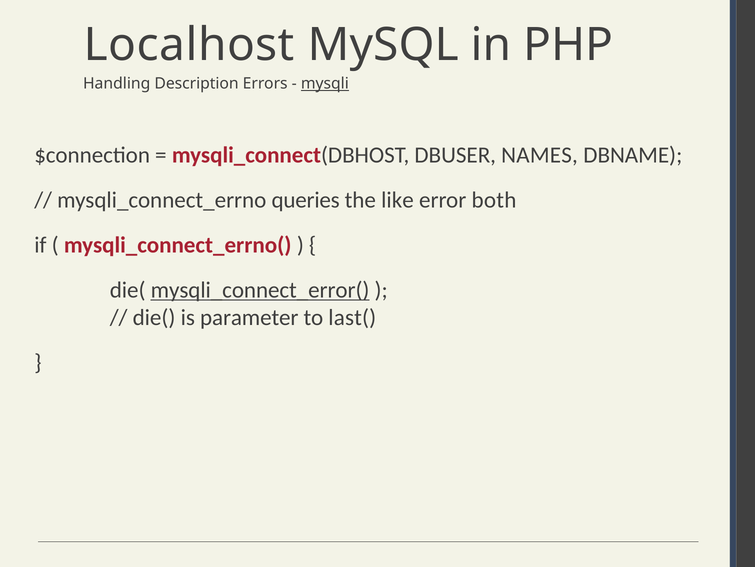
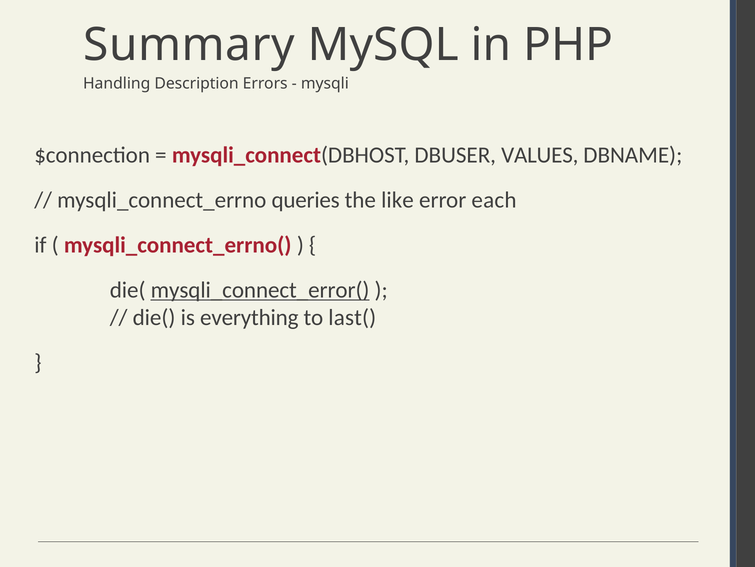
Localhost: Localhost -> Summary (189, 45)
mysqli underline: present -> none (325, 84)
NAMES: NAMES -> VALUES (540, 155)
both: both -> each (494, 200)
parameter: parameter -> everything (249, 317)
